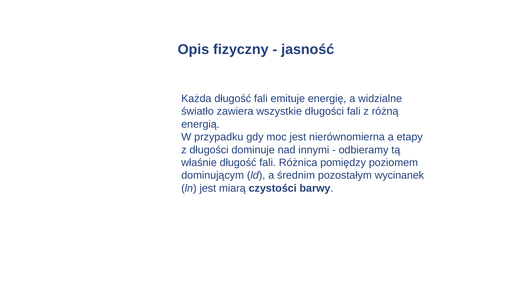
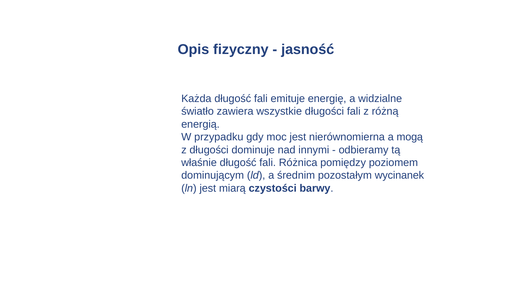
etapy: etapy -> mogą (410, 137)
